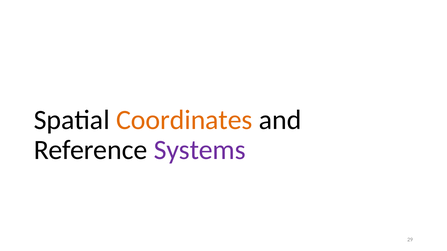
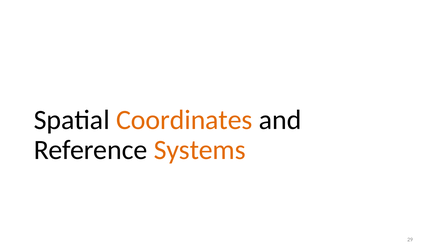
Systems colour: purple -> orange (200, 150)
